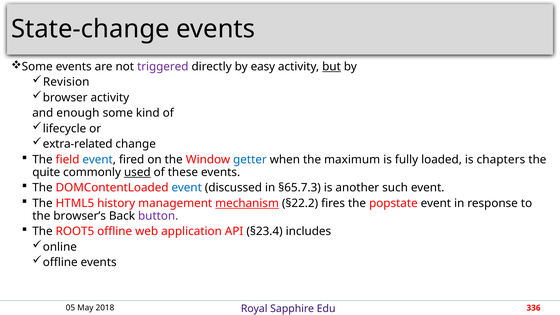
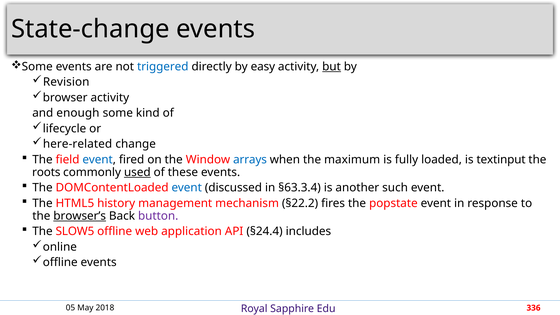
triggered colour: purple -> blue (163, 67)
extra-related: extra-related -> here-related (78, 144)
getter: getter -> arrays (250, 160)
chapters: chapters -> textinput (501, 160)
quite: quite -> roots (46, 172)
§65.7.3: §65.7.3 -> §63.3.4 (300, 188)
mechanism underline: present -> none (247, 203)
browser’s underline: none -> present (80, 216)
ROOT5: ROOT5 -> SLOW5 (75, 231)
§23.4: §23.4 -> §24.4 (265, 231)
